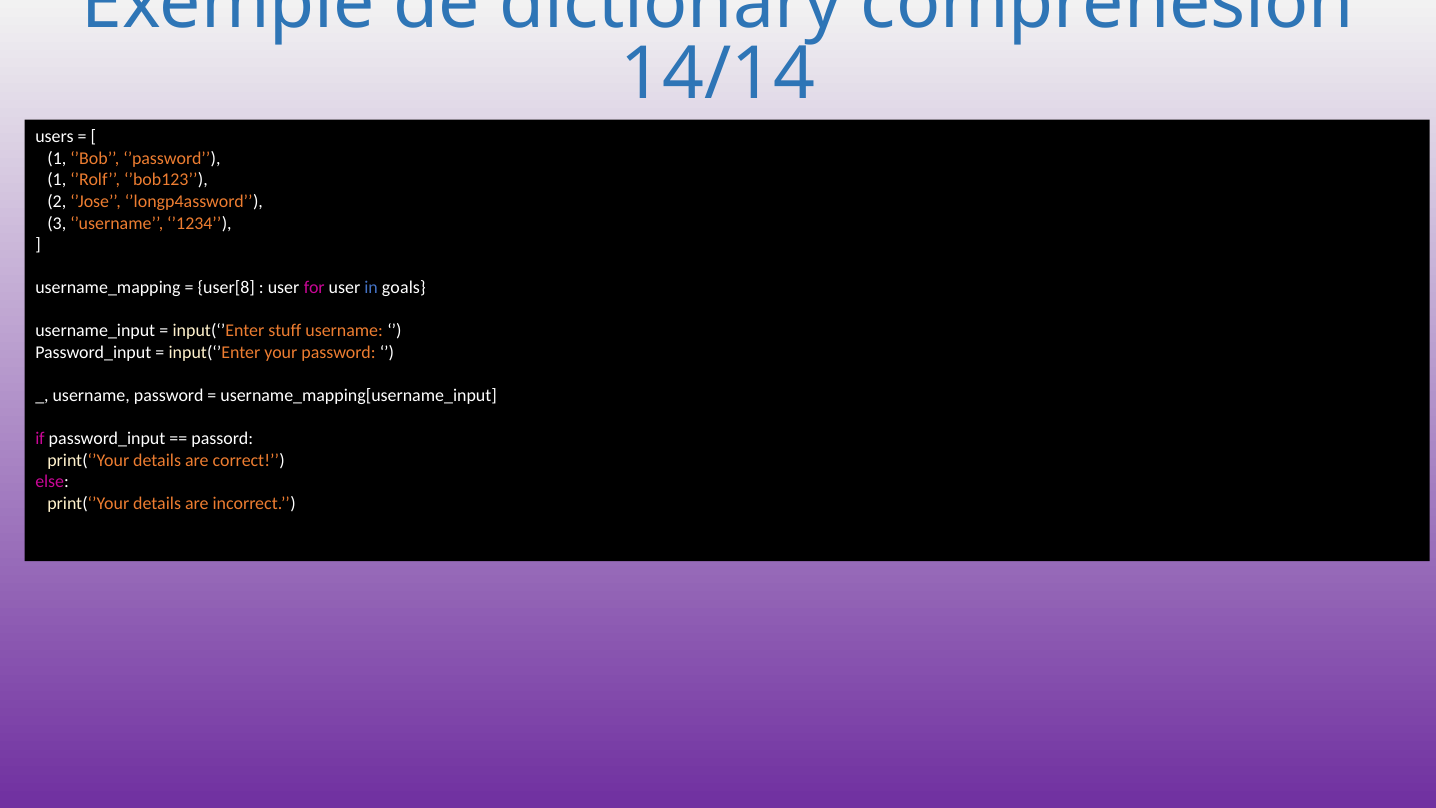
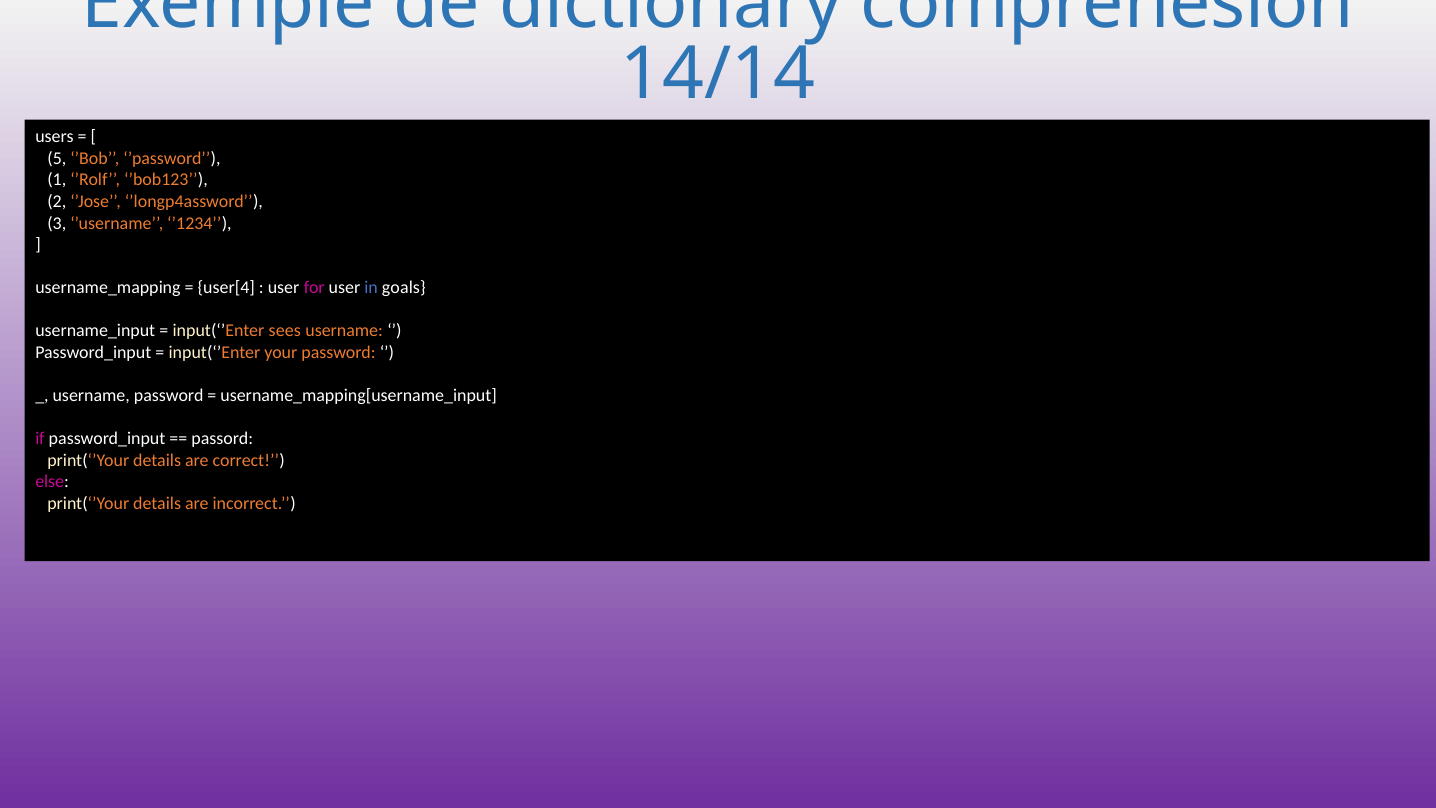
1: 1 -> 5 (57, 158)
user[8: user[8 -> user[4 (226, 288)
stuff: stuff -> sees (285, 331)
